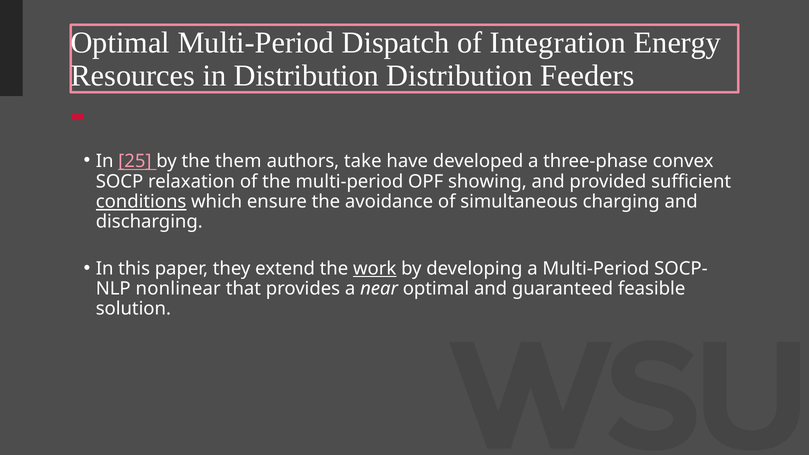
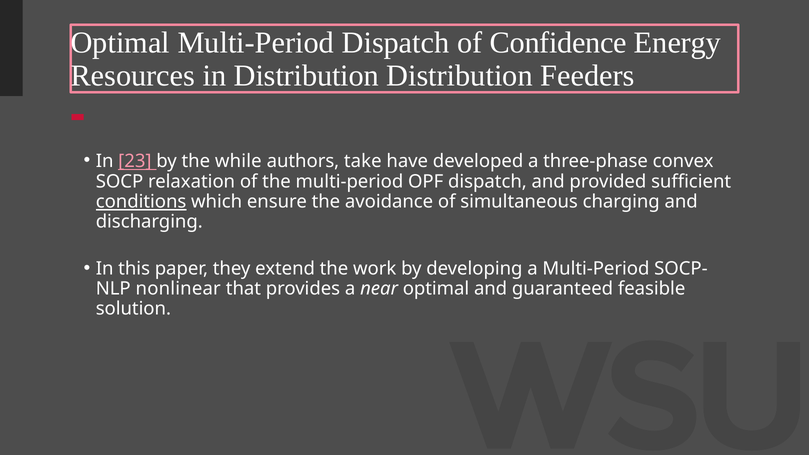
Integration: Integration -> Confidence (558, 43)
25: 25 -> 23 (135, 161)
them: them -> while (238, 161)
OPF showing: showing -> dispatch (487, 182)
work underline: present -> none (375, 269)
